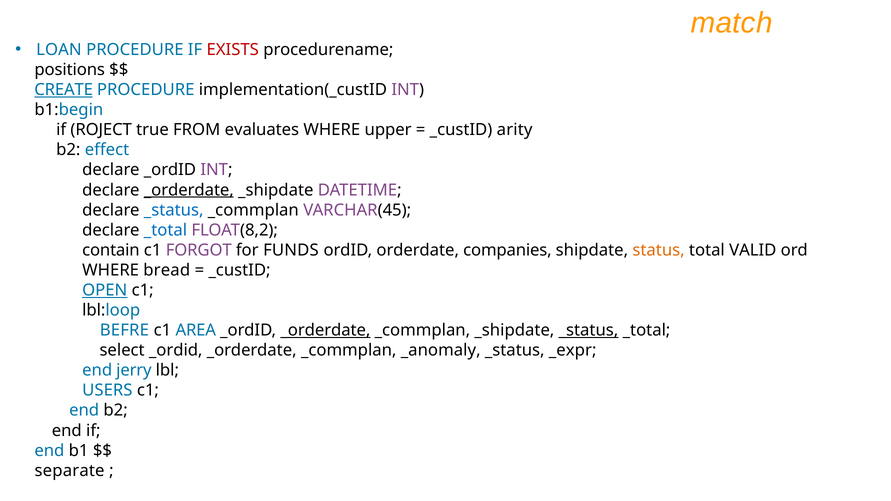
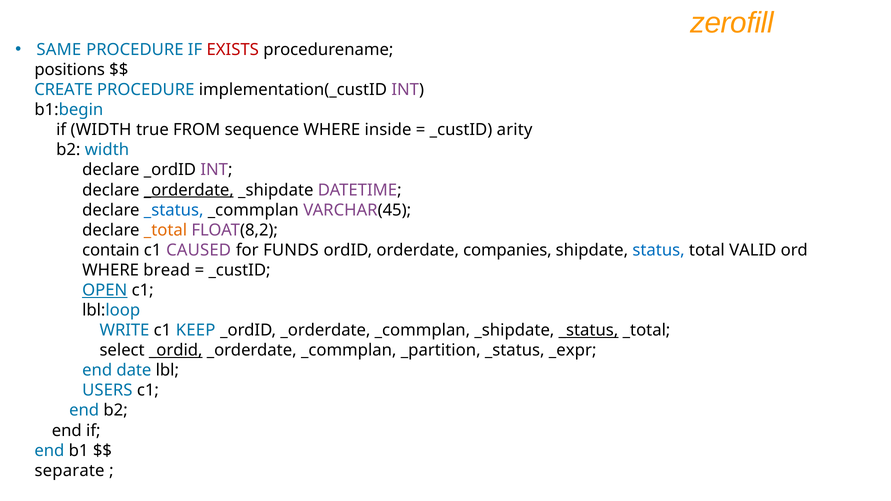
match: match -> zerofill (732, 23)
LOAN: LOAN -> SAME (59, 50)
CREATE underline: present -> none (64, 90)
if ROJECT: ROJECT -> WIDTH (101, 130)
evaluates: evaluates -> sequence (262, 130)
upper: upper -> inside (388, 130)
b2 effect: effect -> width (107, 150)
_total colour: blue -> orange (166, 230)
FORGOT: FORGOT -> CAUSED (199, 250)
status colour: orange -> blue (659, 250)
BEFRE: BEFRE -> WRITE (124, 330)
AREA: AREA -> KEEP (196, 330)
_orderdate underline: present -> none (325, 330)
_ordid underline: none -> present (176, 350)
_anomaly: _anomaly -> _partition (441, 350)
jerry: jerry -> date (134, 371)
